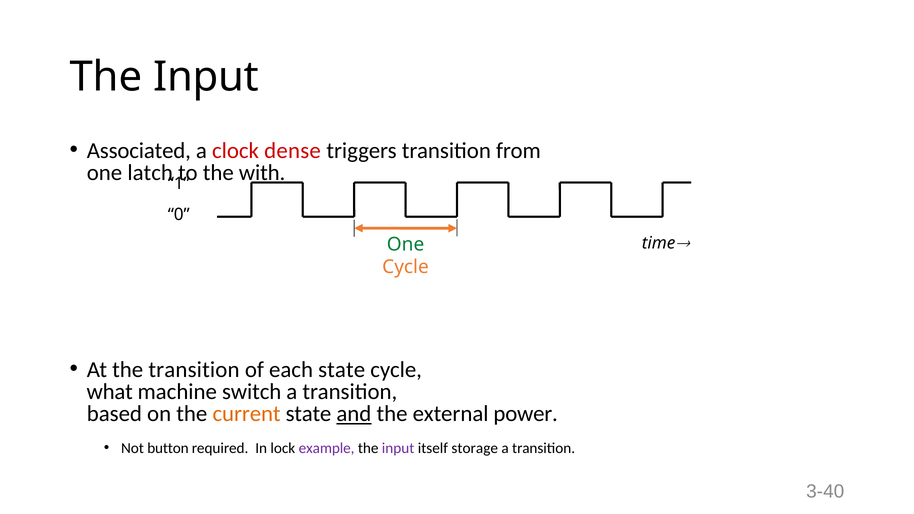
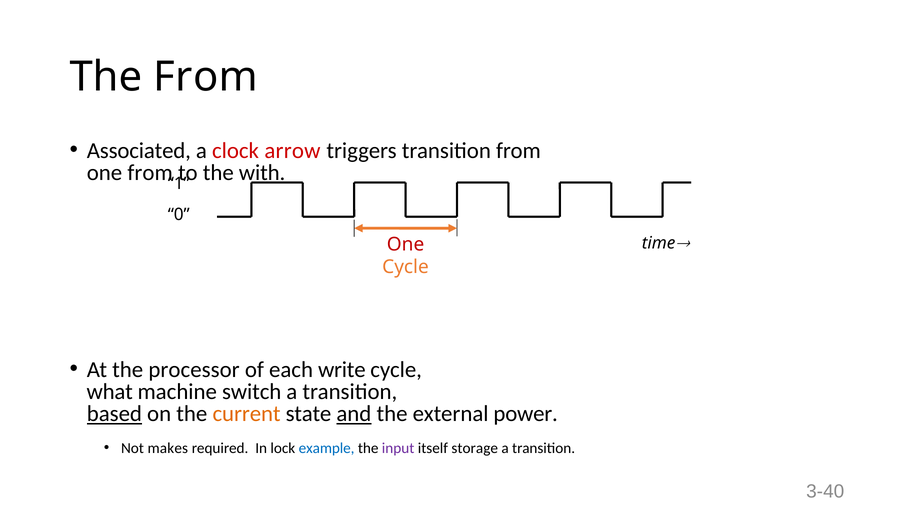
Input: Input -> From (206, 77)
dense: dense -> arrow (292, 150)
one latch: latch -> from (150, 173)
One colour: green -> red (406, 244)
the transition: transition -> processor (194, 370)
each state: state -> write (342, 370)
based underline: none -> present (114, 414)
button: button -> makes (168, 448)
example colour: purple -> blue (327, 448)
